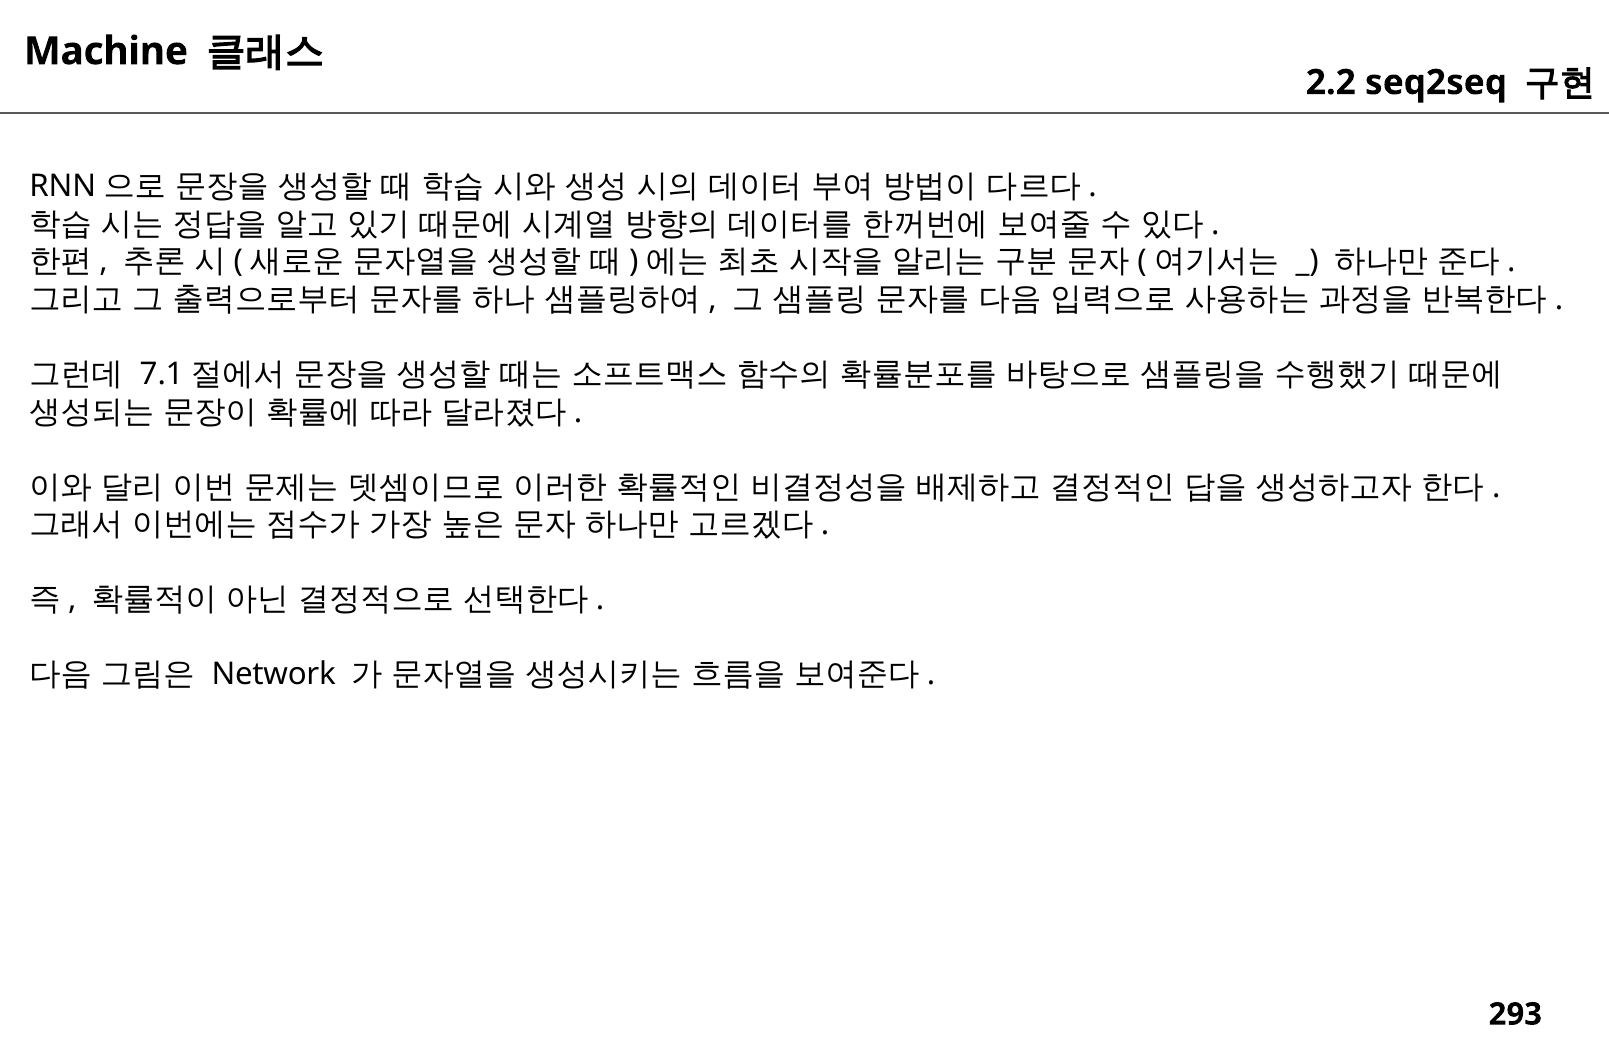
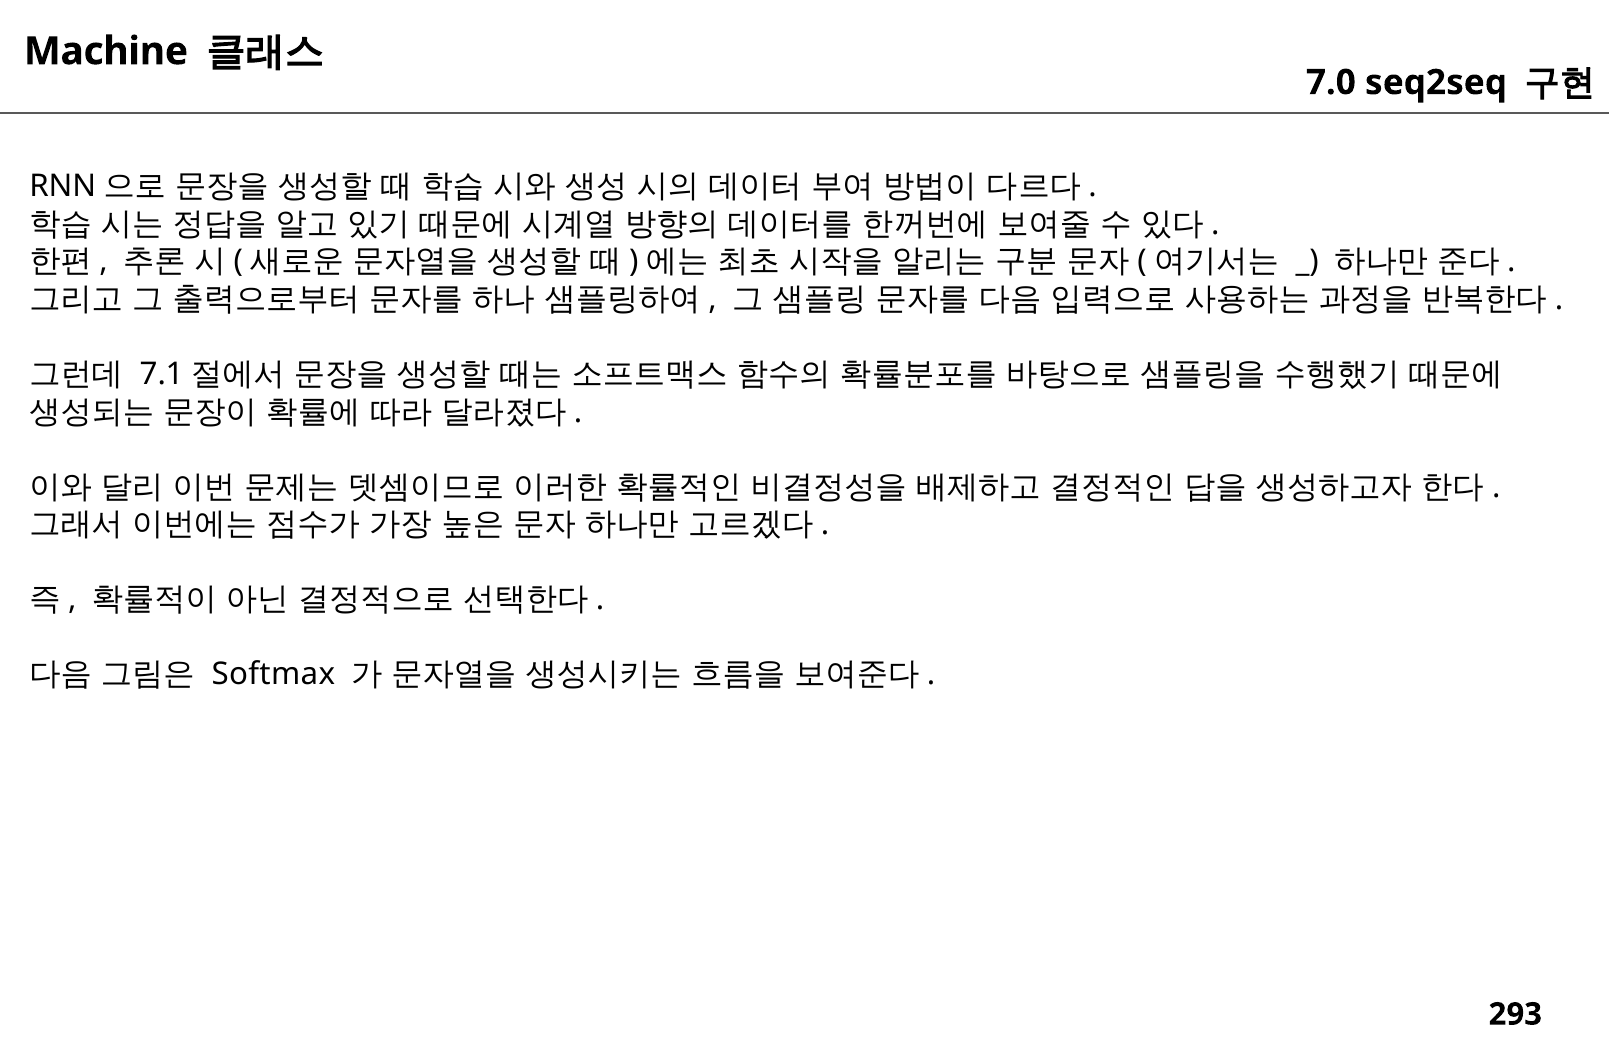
2.2: 2.2 -> 7.0 (1331, 82)
Network: Network -> Softmax (273, 675)
